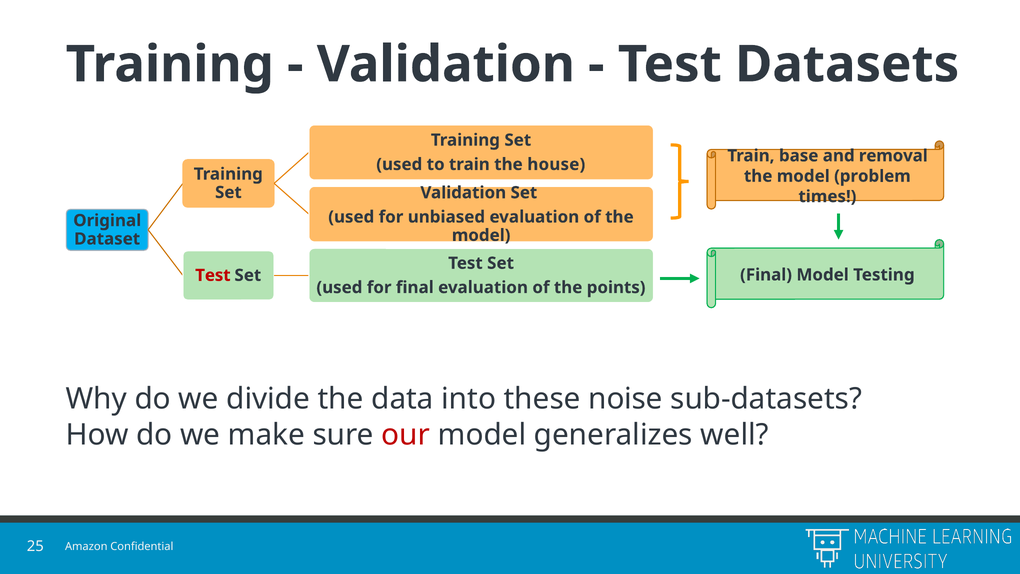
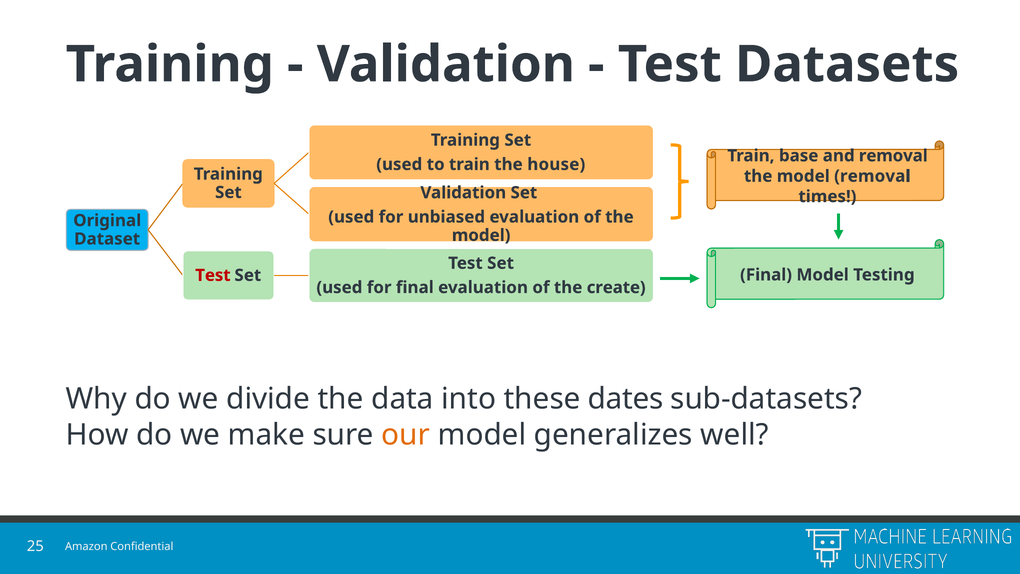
model problem: problem -> removal (872, 176)
points: points -> create (616, 287)
noise: noise -> dates (626, 399)
our colour: red -> orange (406, 435)
